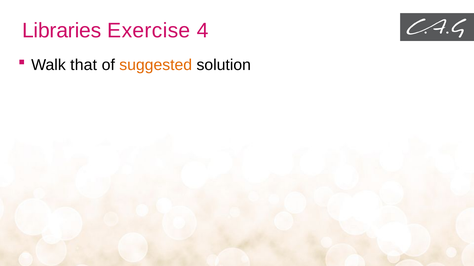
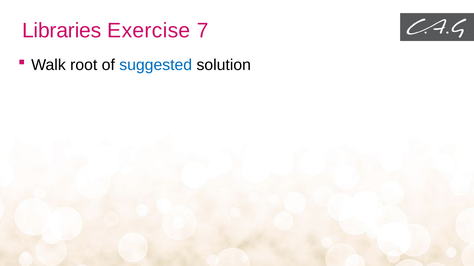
4: 4 -> 7 (203, 31)
that: that -> root (84, 65)
suggested colour: orange -> blue (156, 65)
